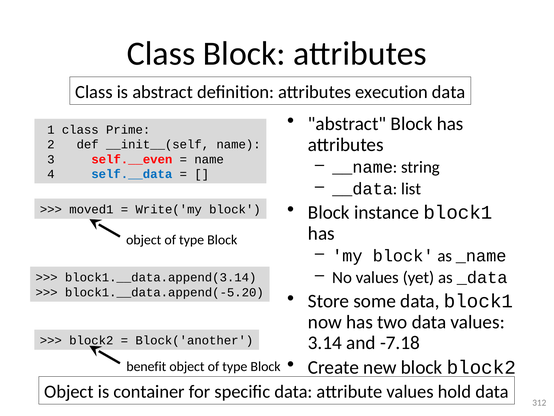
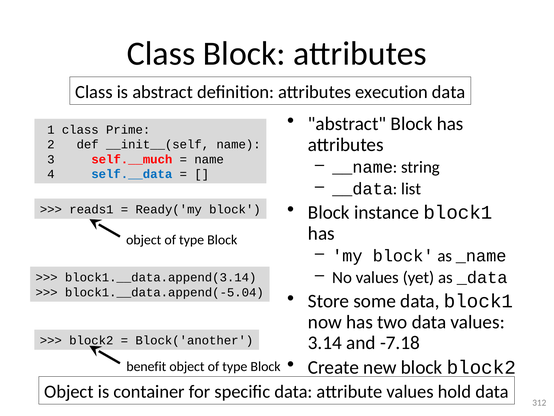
self.__even: self.__even -> self.__much (132, 159)
moved1: moved1 -> reads1 (91, 209)
Write('my: Write('my -> Ready('my (169, 209)
block1.__data.append(-5.20: block1.__data.append(-5.20 -> block1.__data.append(-5.04 (164, 292)
